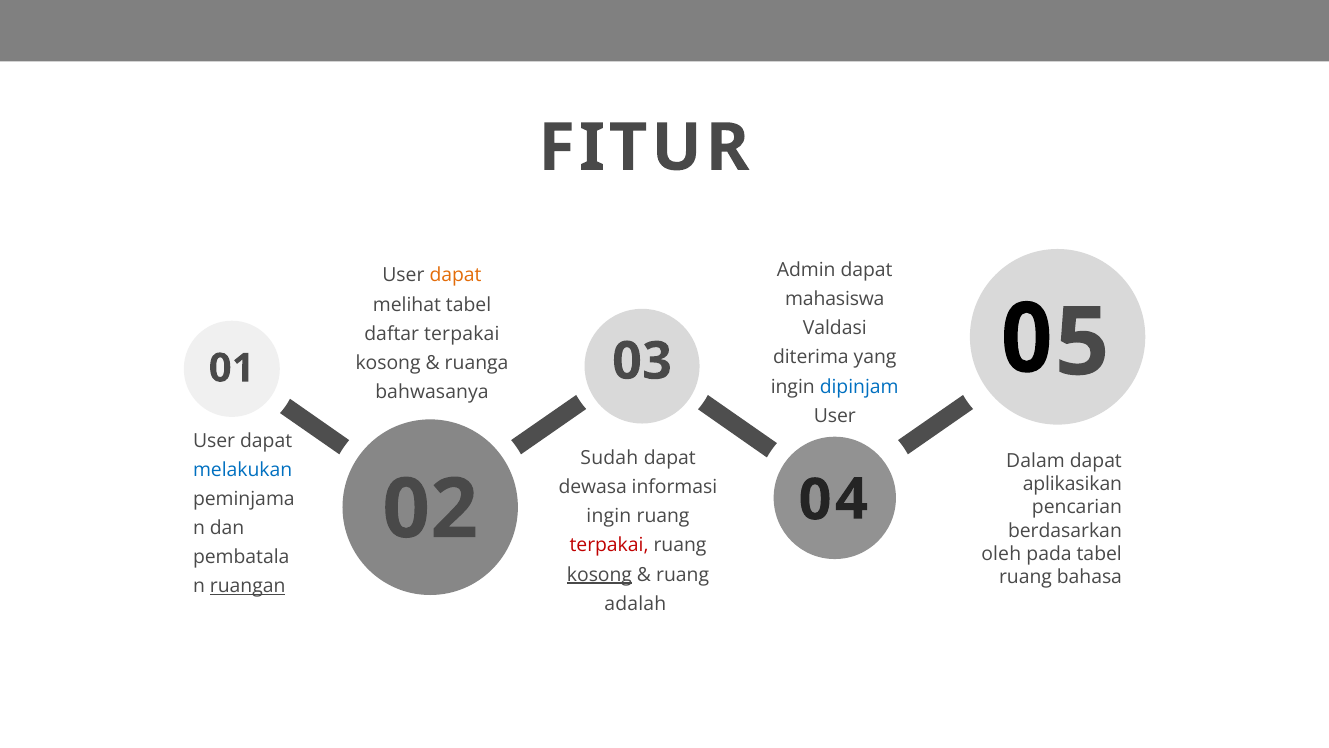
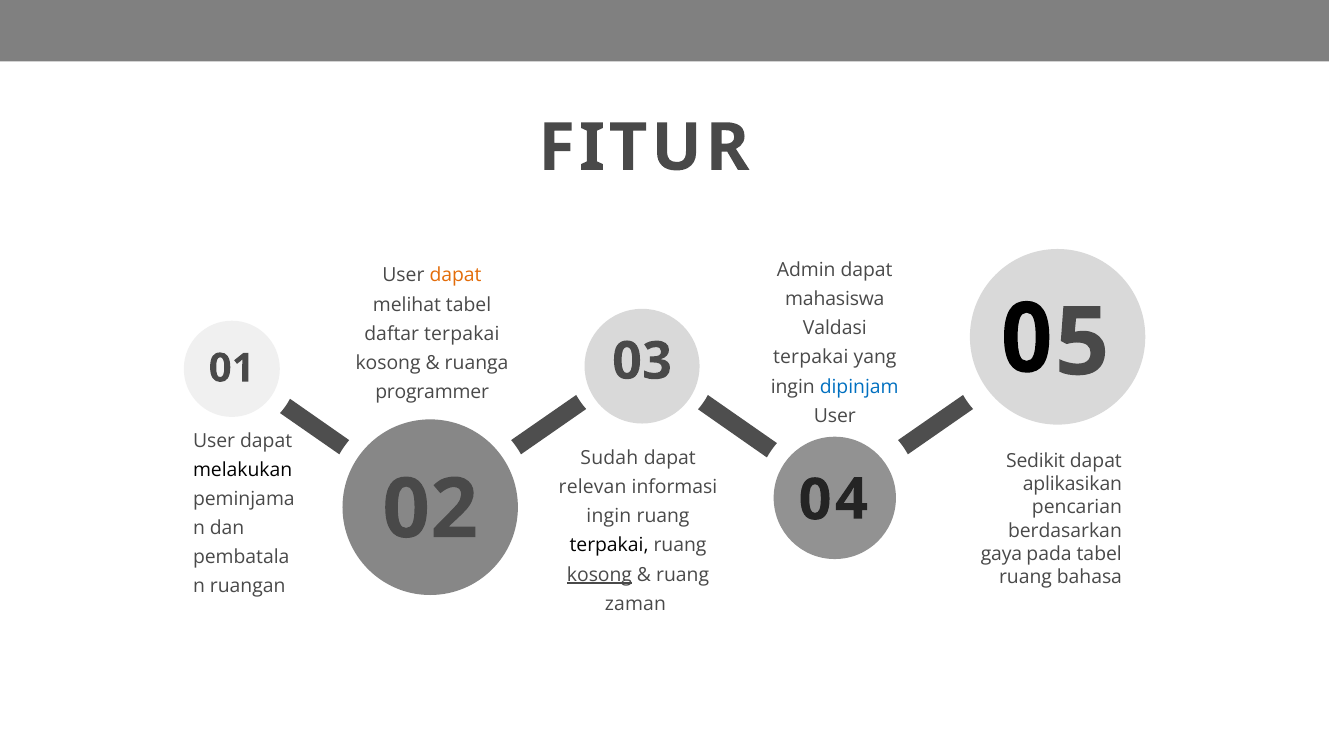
diterima: diterima -> terpakai (811, 357)
bahwasanya: bahwasanya -> programmer (432, 392)
Dalam: Dalam -> Sedikit (1036, 461)
melakukan colour: blue -> black (243, 470)
dewasa: dewasa -> relevan (593, 487)
terpakai colour: red -> black (609, 545)
oleh: oleh -> gaya (1001, 554)
ruangan underline: present -> none (248, 586)
adalah: adalah -> zaman (635, 604)
